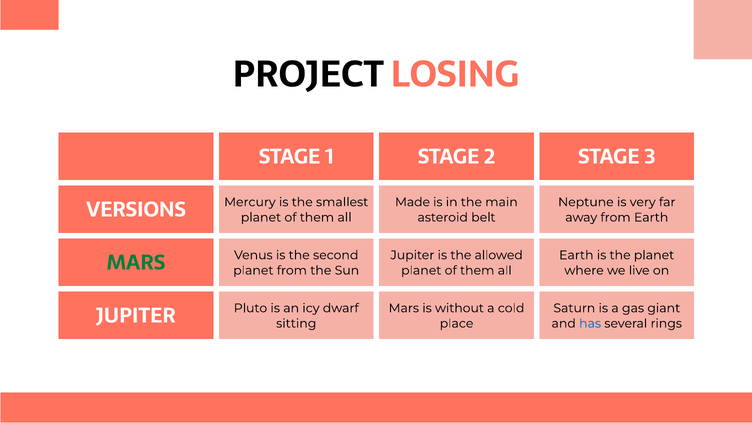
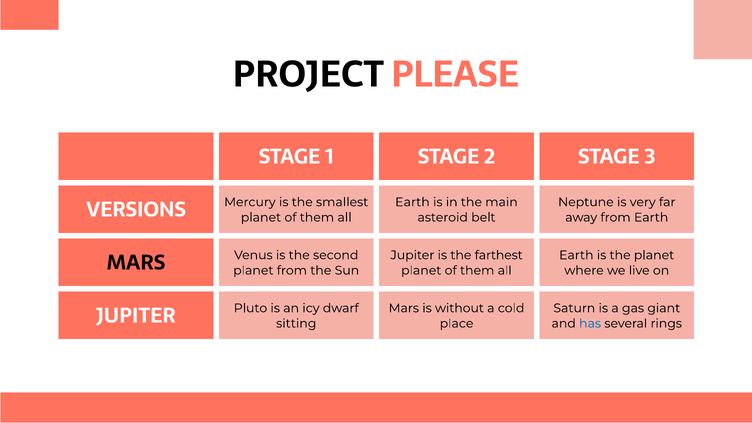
LOSING: LOSING -> PLEASE (455, 75)
Made: Made -> Earth (412, 202)
allowed: allowed -> farthest (499, 255)
MARS colour: green -> black (136, 263)
